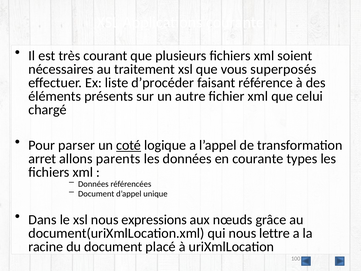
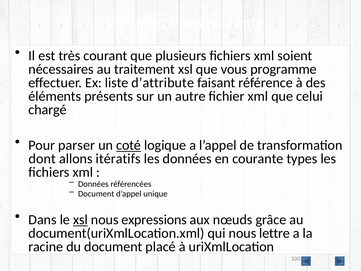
superposés: superposés -> programme (284, 69)
d’procéder: d’procéder -> d’attribute (163, 83)
arret: arret -> dont (42, 159)
parents: parents -> itératifs (118, 159)
xsl underline: none -> present (80, 220)
